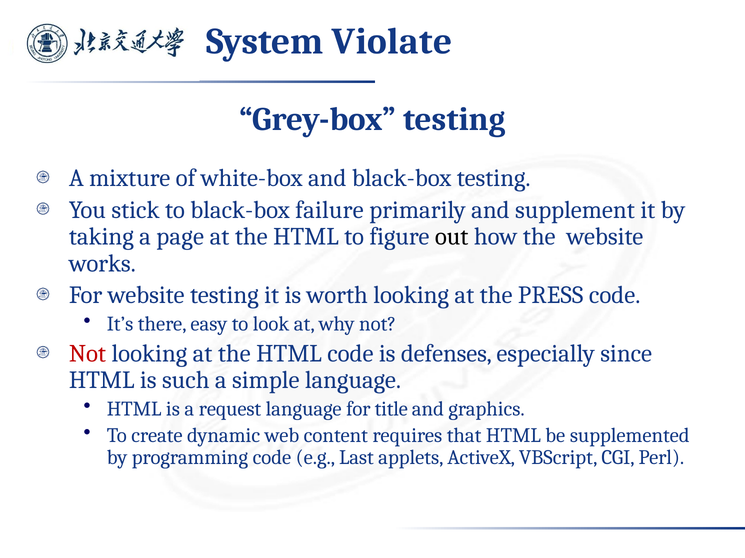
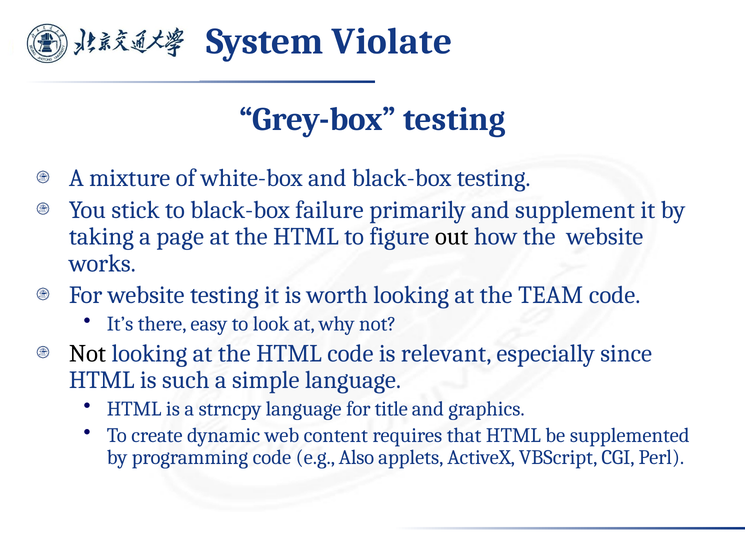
PRESS: PRESS -> TEAM (551, 296)
Not colour: red -> black (87, 354)
defenses: defenses -> relevant (446, 354)
request: request -> strncpy (230, 409)
Last: Last -> Also (356, 458)
